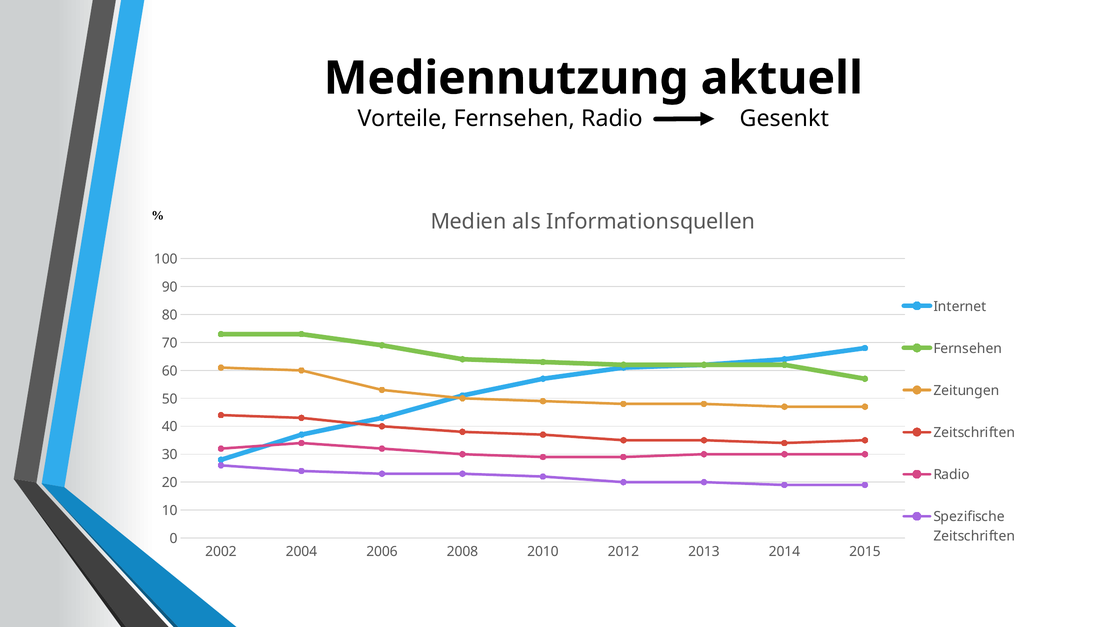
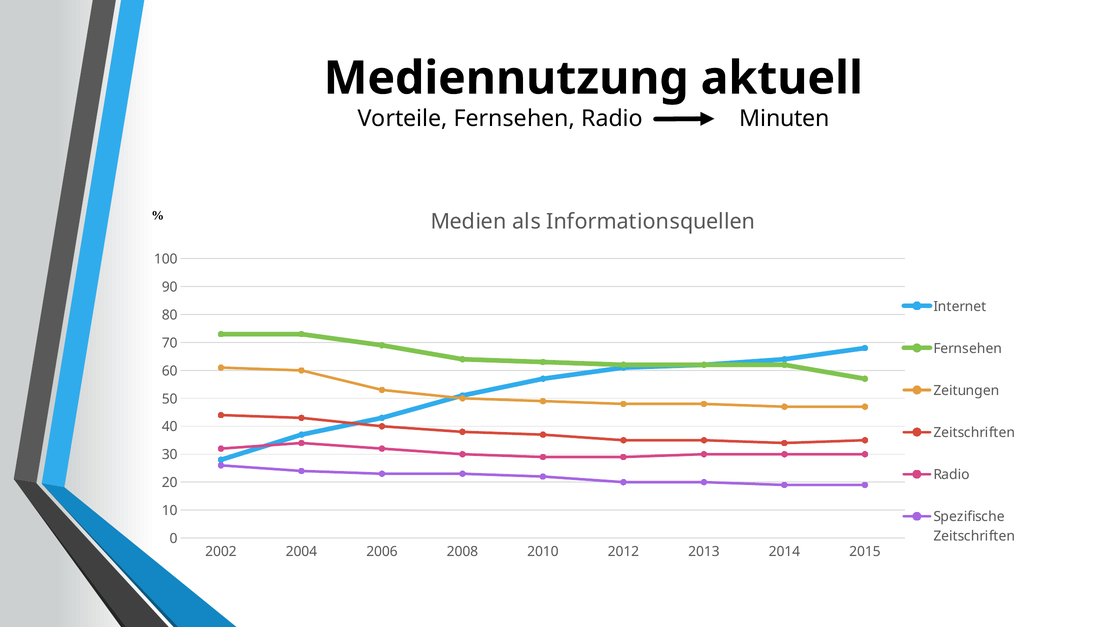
Gesenkt: Gesenkt -> Minuten (785, 118)
